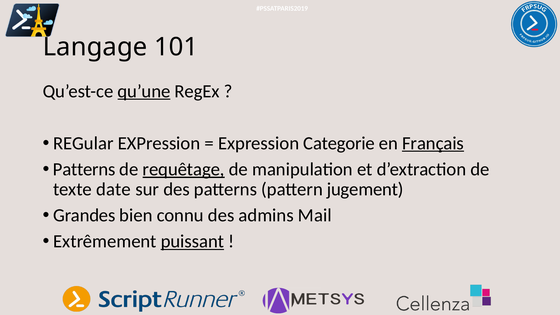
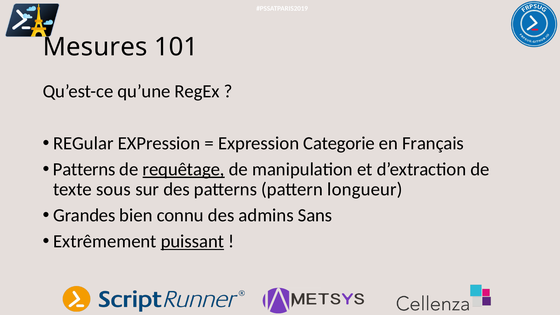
Langage: Langage -> Mesures (95, 47)
qu’une underline: present -> none (144, 91)
Français underline: present -> none (433, 143)
date: date -> sous (114, 189)
jugement: jugement -> longueur (365, 189)
Mail: Mail -> Sans (315, 215)
